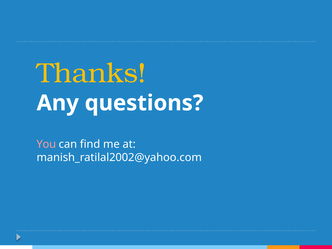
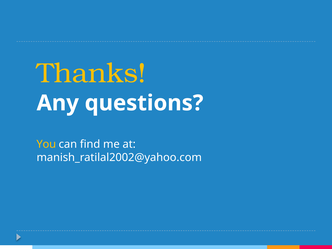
You colour: pink -> yellow (46, 144)
